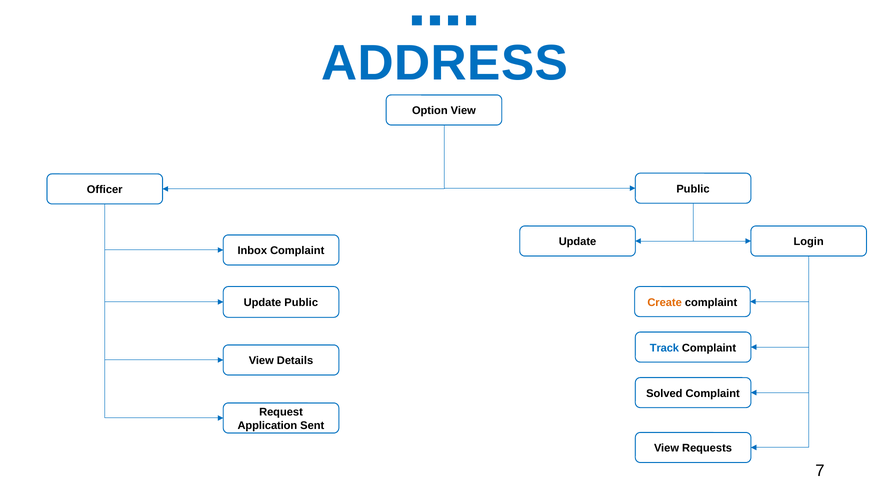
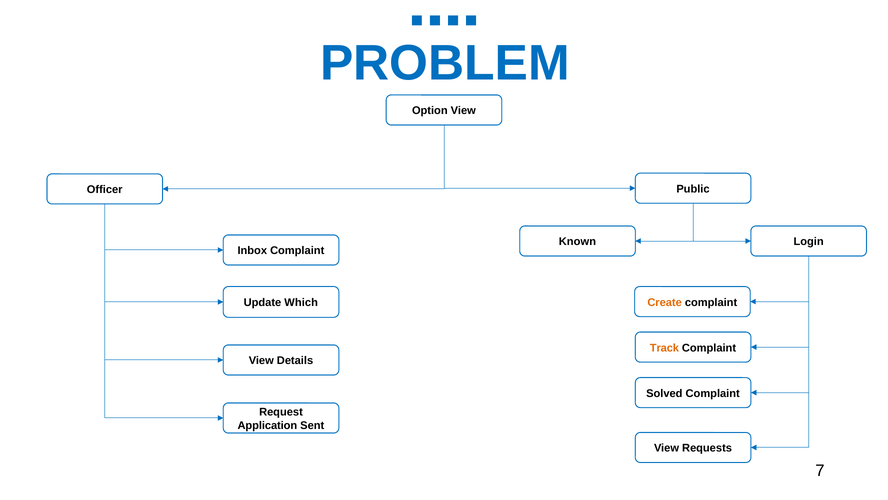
ADDRESS: ADDRESS -> PROBLEM (445, 63)
Update: Update -> Known (577, 242)
Update Public: Public -> Which (301, 302)
Track colour: blue -> orange (664, 348)
